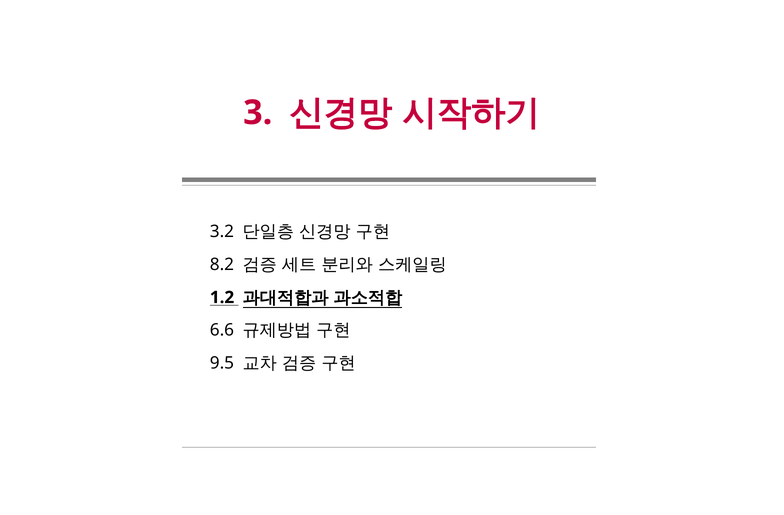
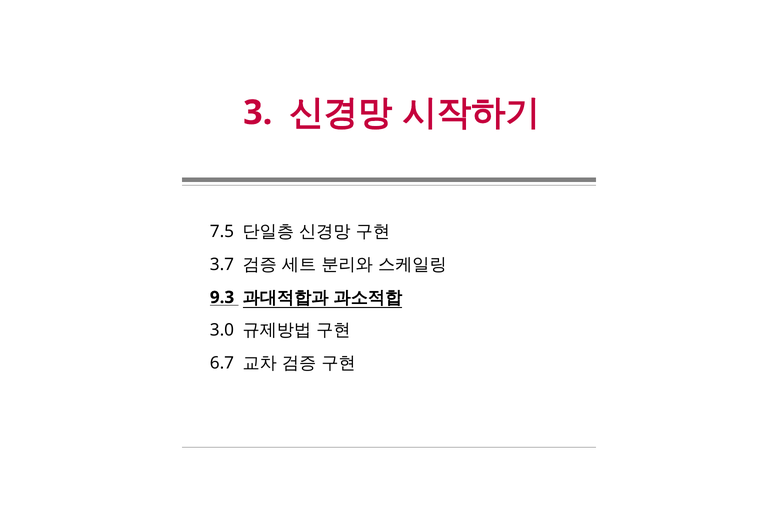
3.2: 3.2 -> 7.5 (222, 232)
8.2: 8.2 -> 3.7 (222, 265)
1.2: 1.2 -> 9.3 (222, 297)
6.6: 6.6 -> 3.0 (222, 330)
9.5: 9.5 -> 6.7 (222, 363)
